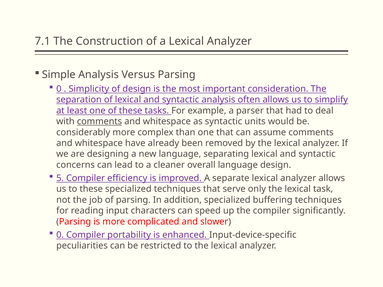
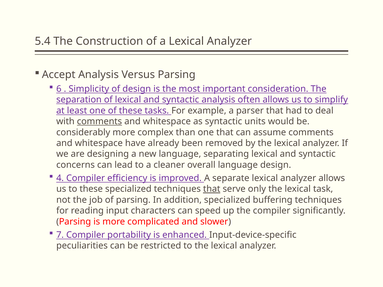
7.1: 7.1 -> 5.4 (43, 41)
Simple: Simple -> Accept (59, 75)
0: 0 -> 6 (59, 89)
5: 5 -> 4 (60, 178)
that underline: none -> present (212, 189)
0: 0 -> 7 (60, 235)
